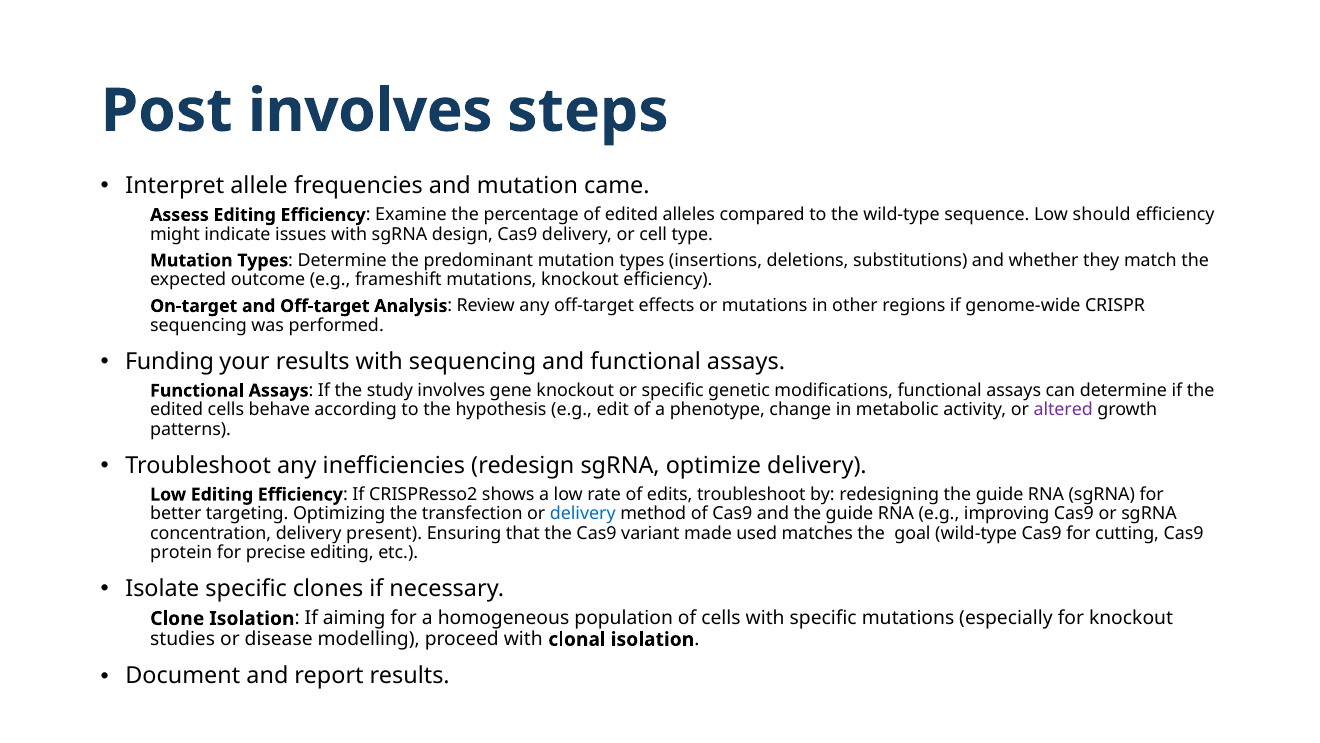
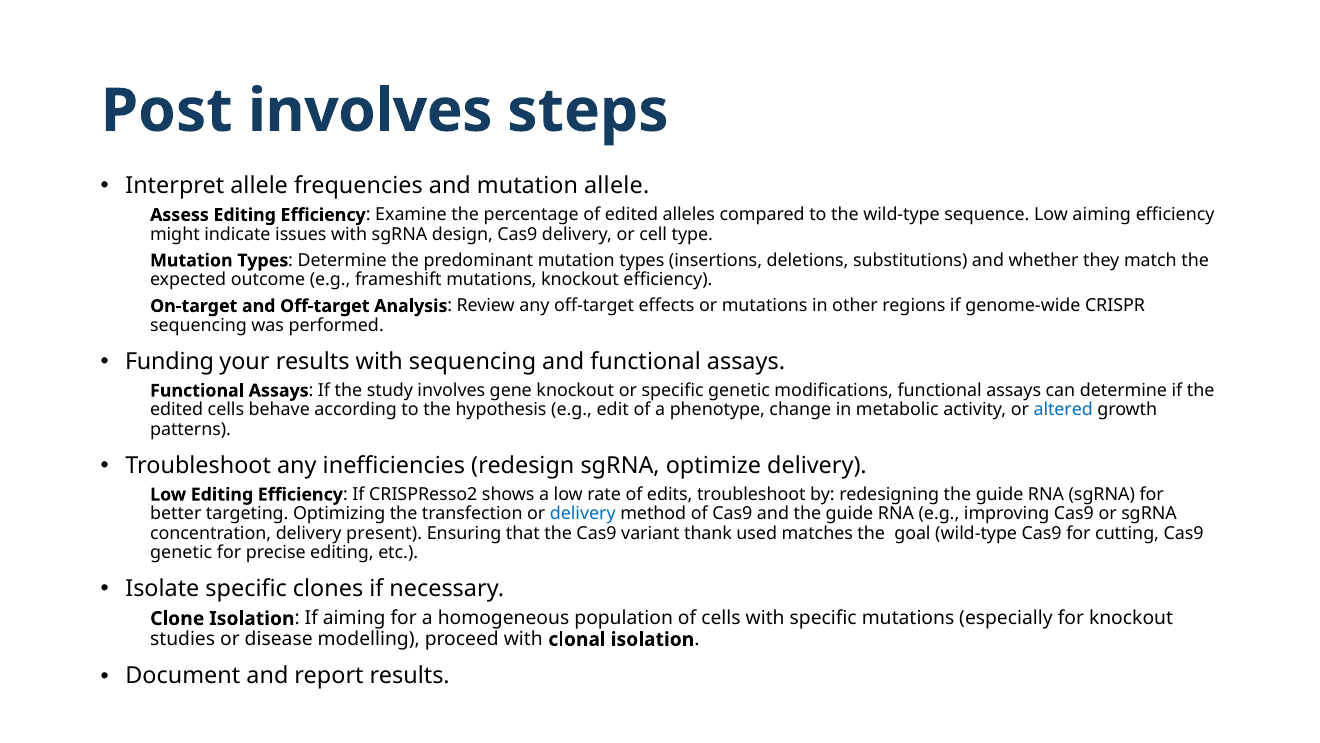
mutation came: came -> allele (617, 186)
Low should: should -> aiming (1102, 215)
altered colour: purple -> blue (1063, 410)
made: made -> thank (708, 533)
protein: protein -> genetic (181, 552)
